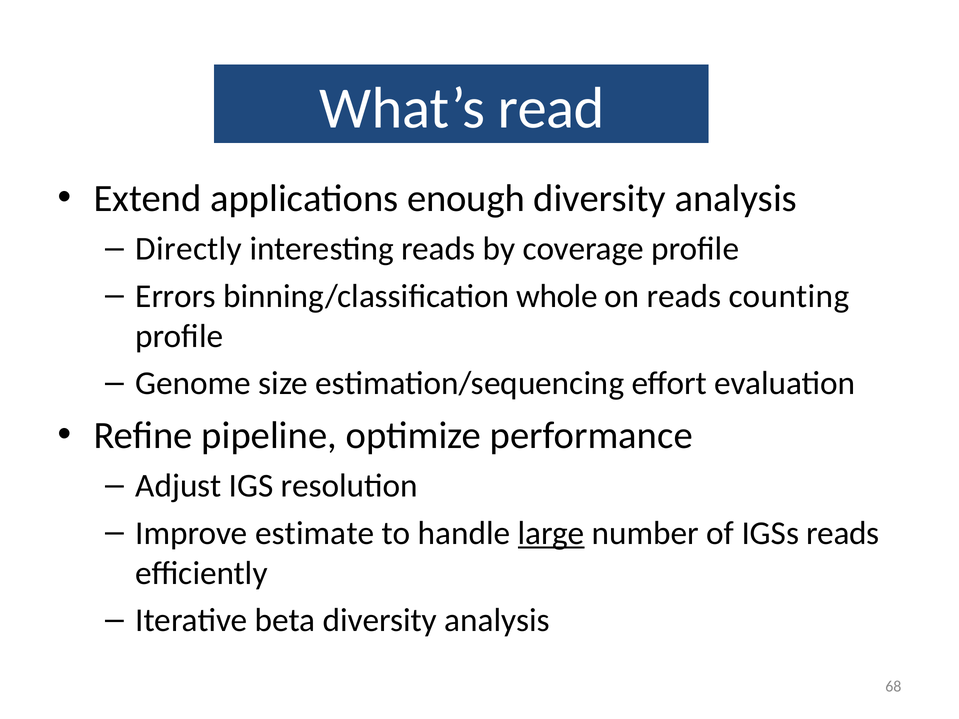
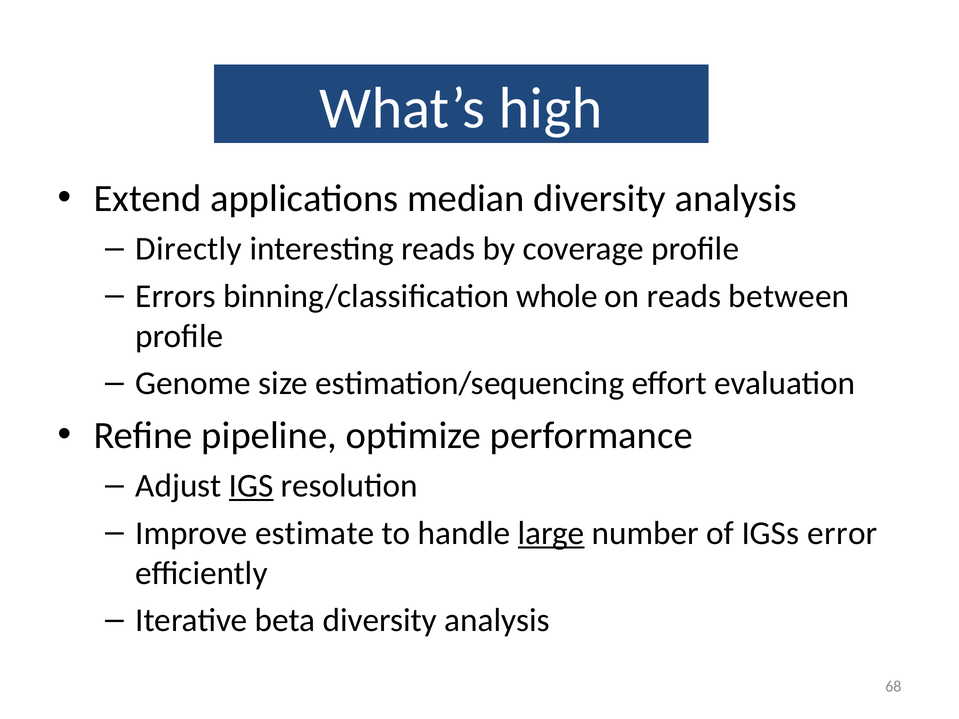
read: read -> high (551, 109)
enough: enough -> median (466, 198)
counting: counting -> between (789, 296)
IGS underline: none -> present (251, 486)
IGSs reads: reads -> error (842, 533)
